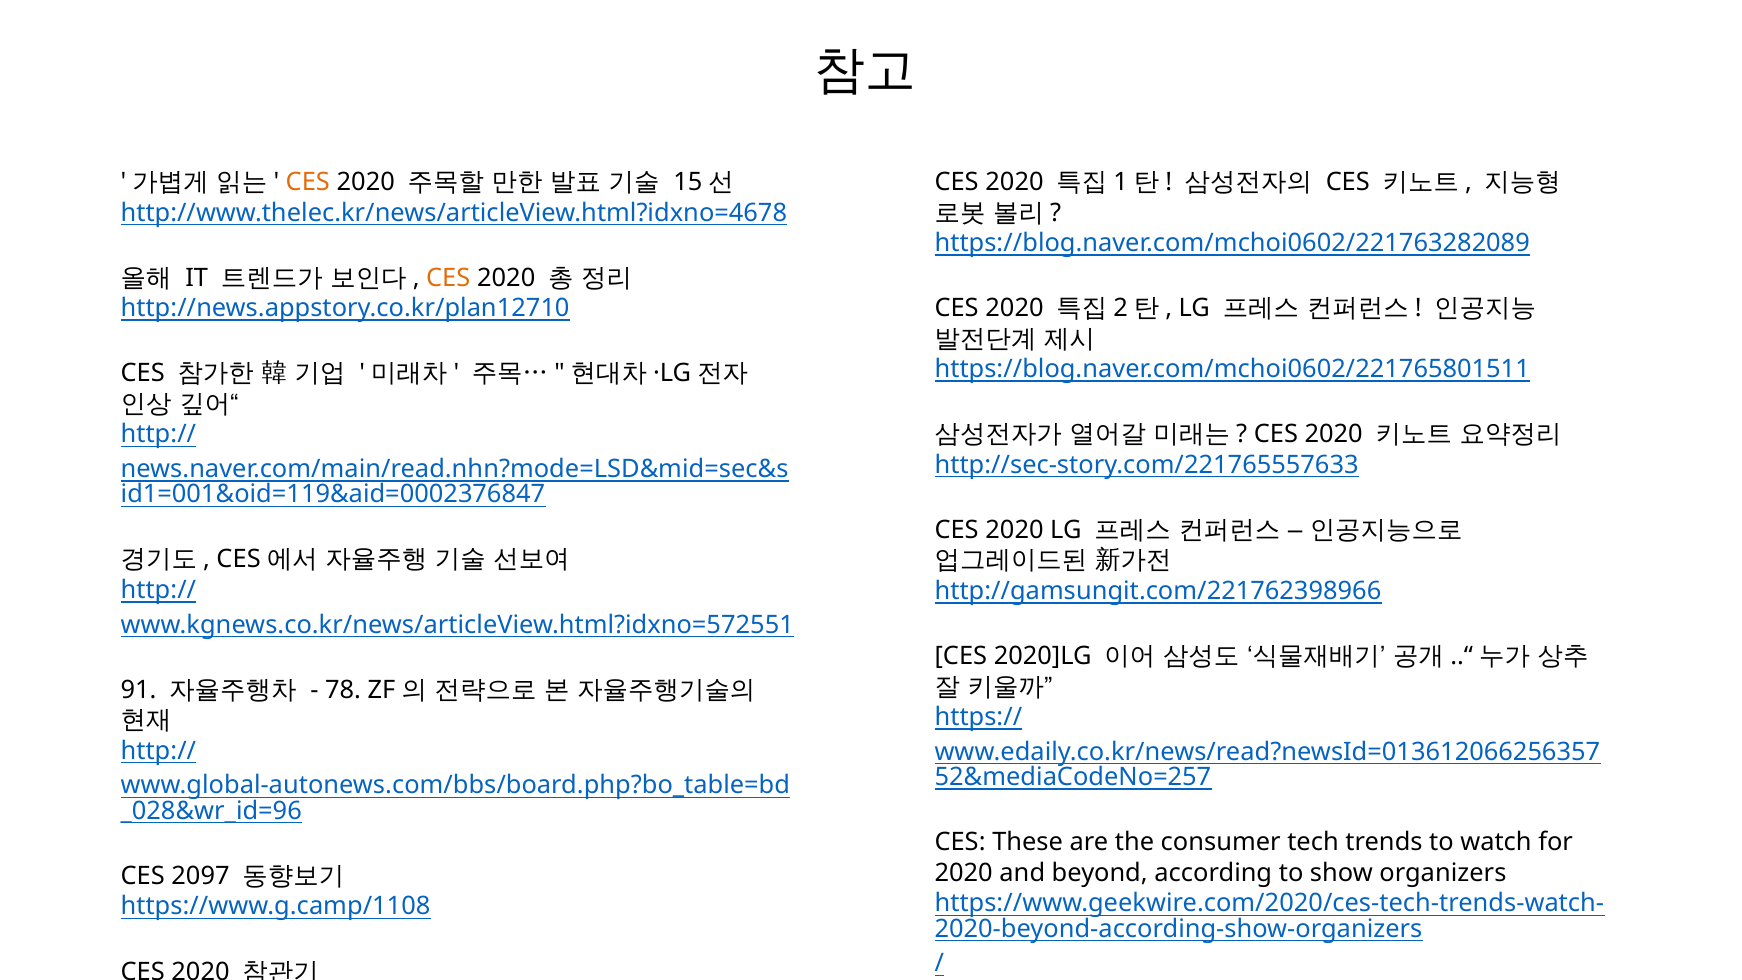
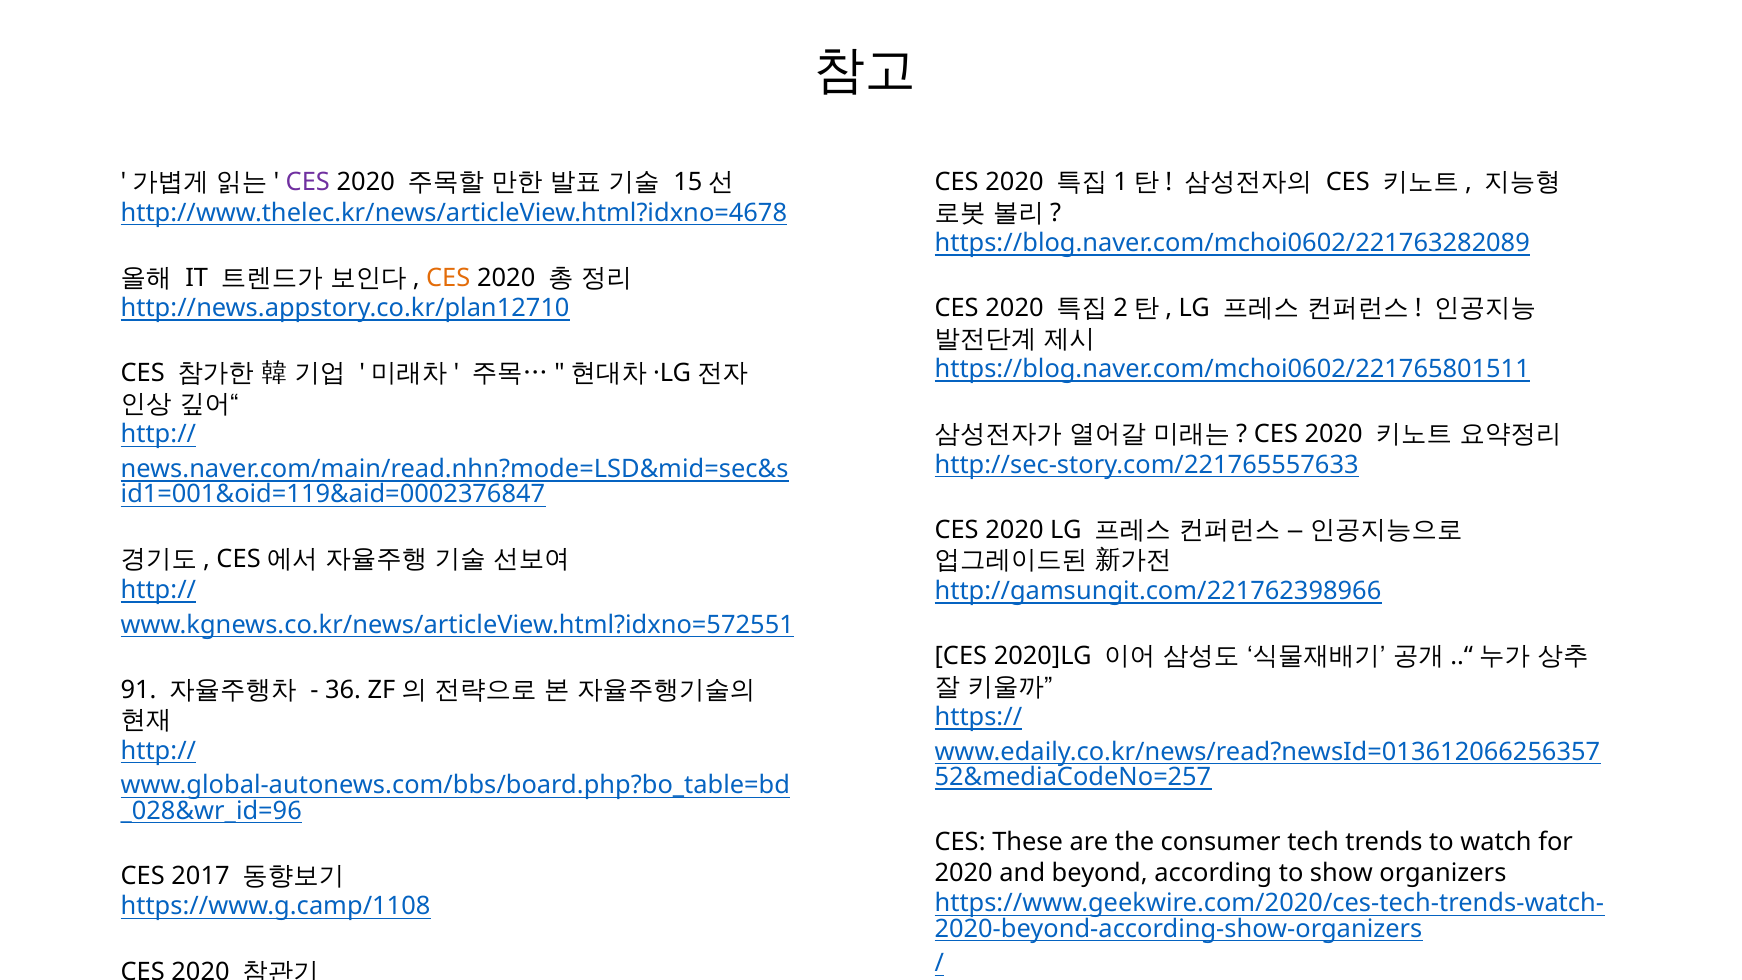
CES colour: orange -> purple (308, 182)
78: 78 -> 36 (343, 690)
2097: 2097 -> 2017 (201, 876)
